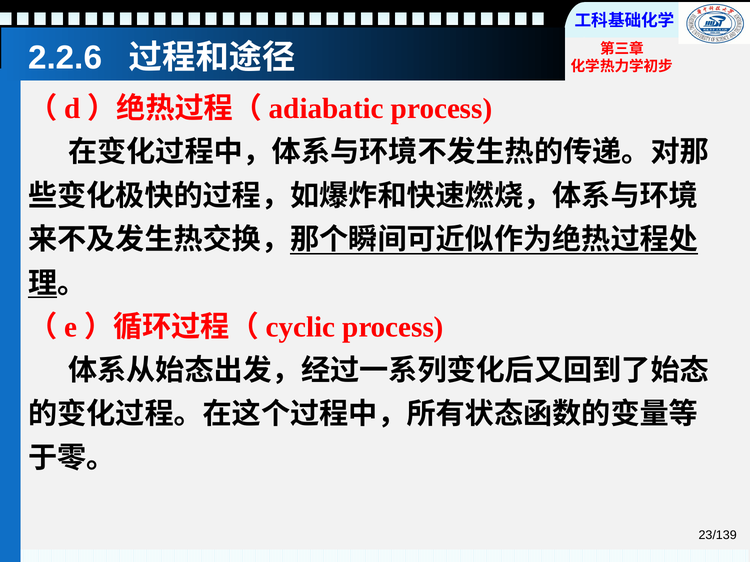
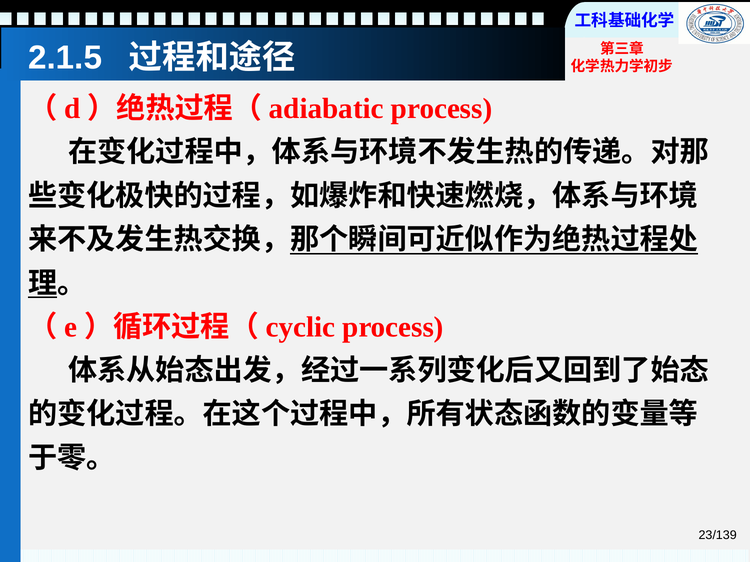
2.2.6: 2.2.6 -> 2.1.5 (65, 58)
